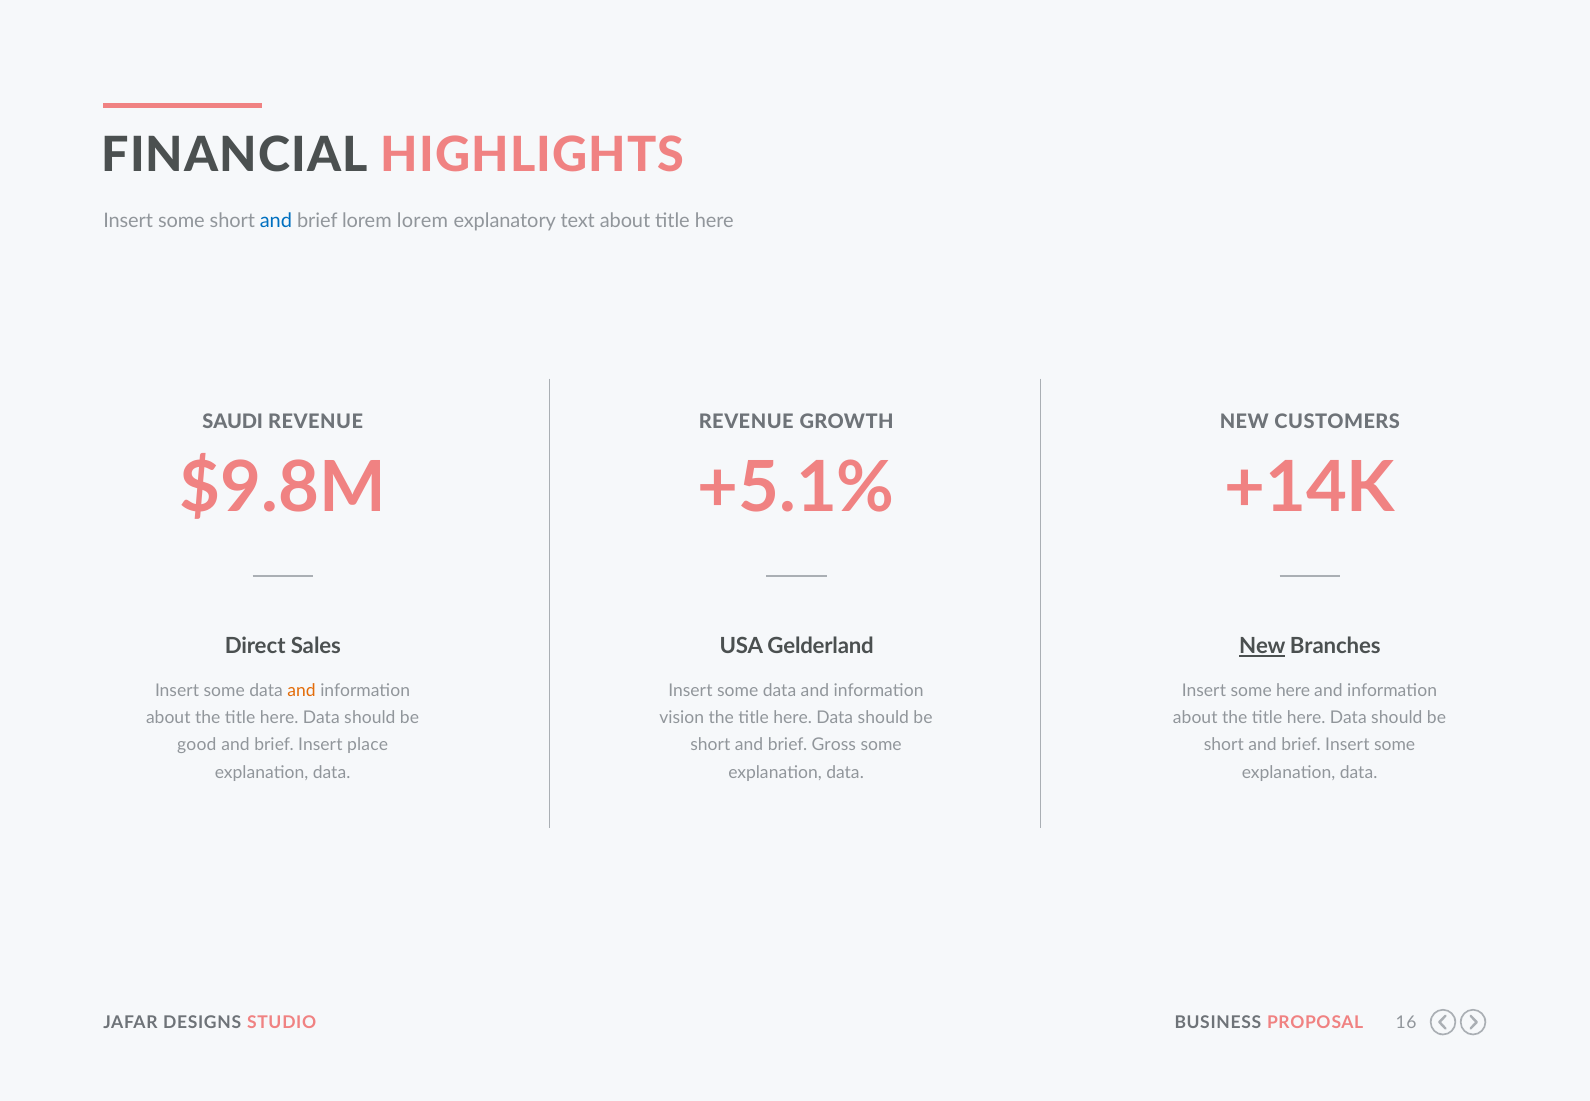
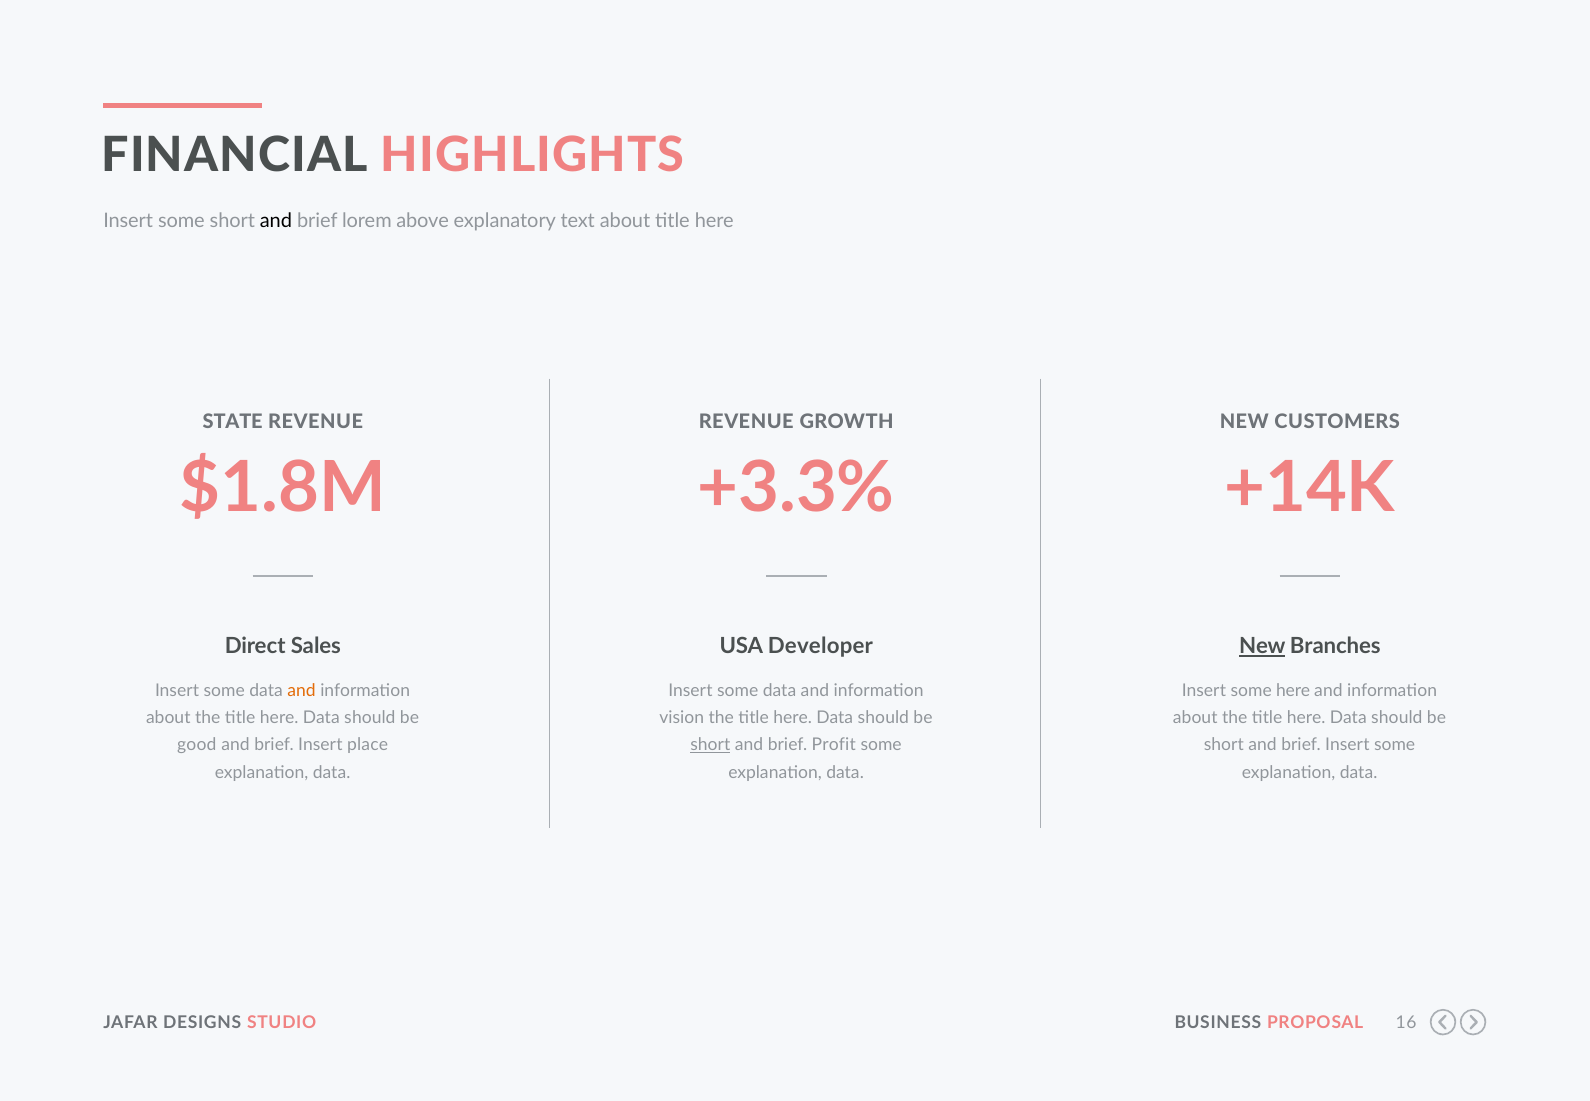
and colour: blue -> black (276, 221)
lorem lorem: lorem -> above (423, 221)
SAUDI: SAUDI -> STATE (233, 422)
$9.8M: $9.8M -> $1.8M (283, 488)
+5.1%: +5.1% -> +3.3% (796, 488)
Gelderland: Gelderland -> Developer (820, 646)
short underline: none -> present (710, 745)
Gross: Gross -> Profit (834, 745)
